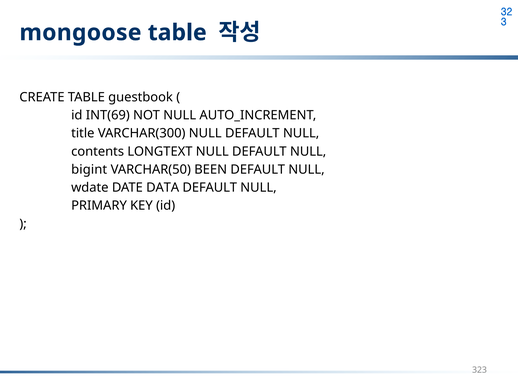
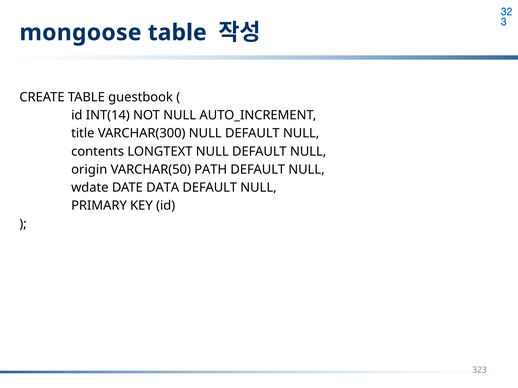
INT(69: INT(69 -> INT(14 (108, 115)
bigint: bigint -> origin (89, 170)
BEEN: BEEN -> PATH (211, 170)
